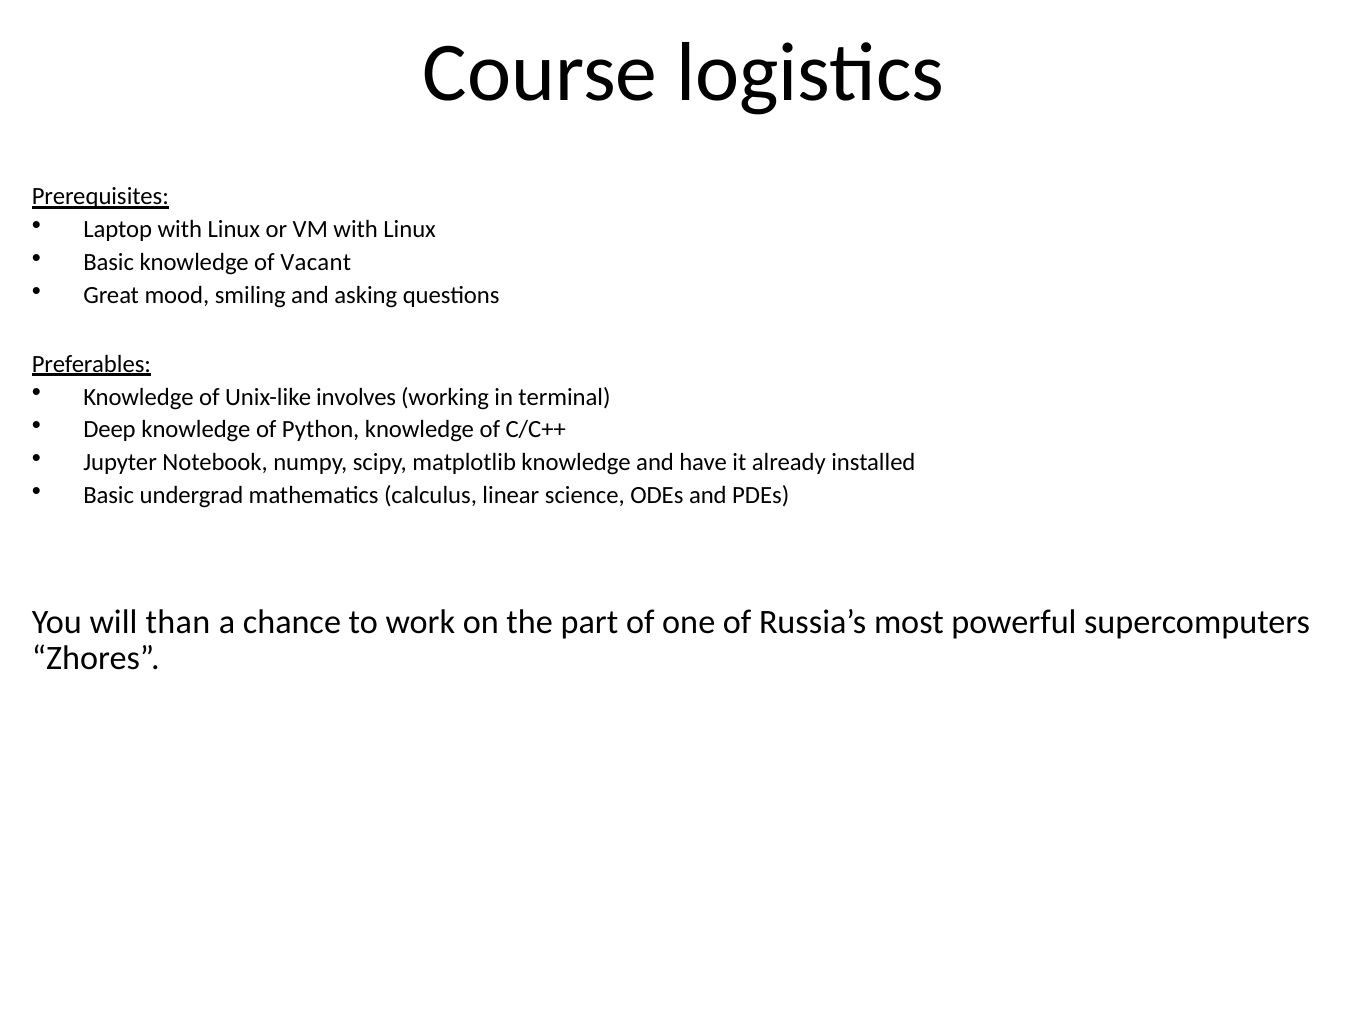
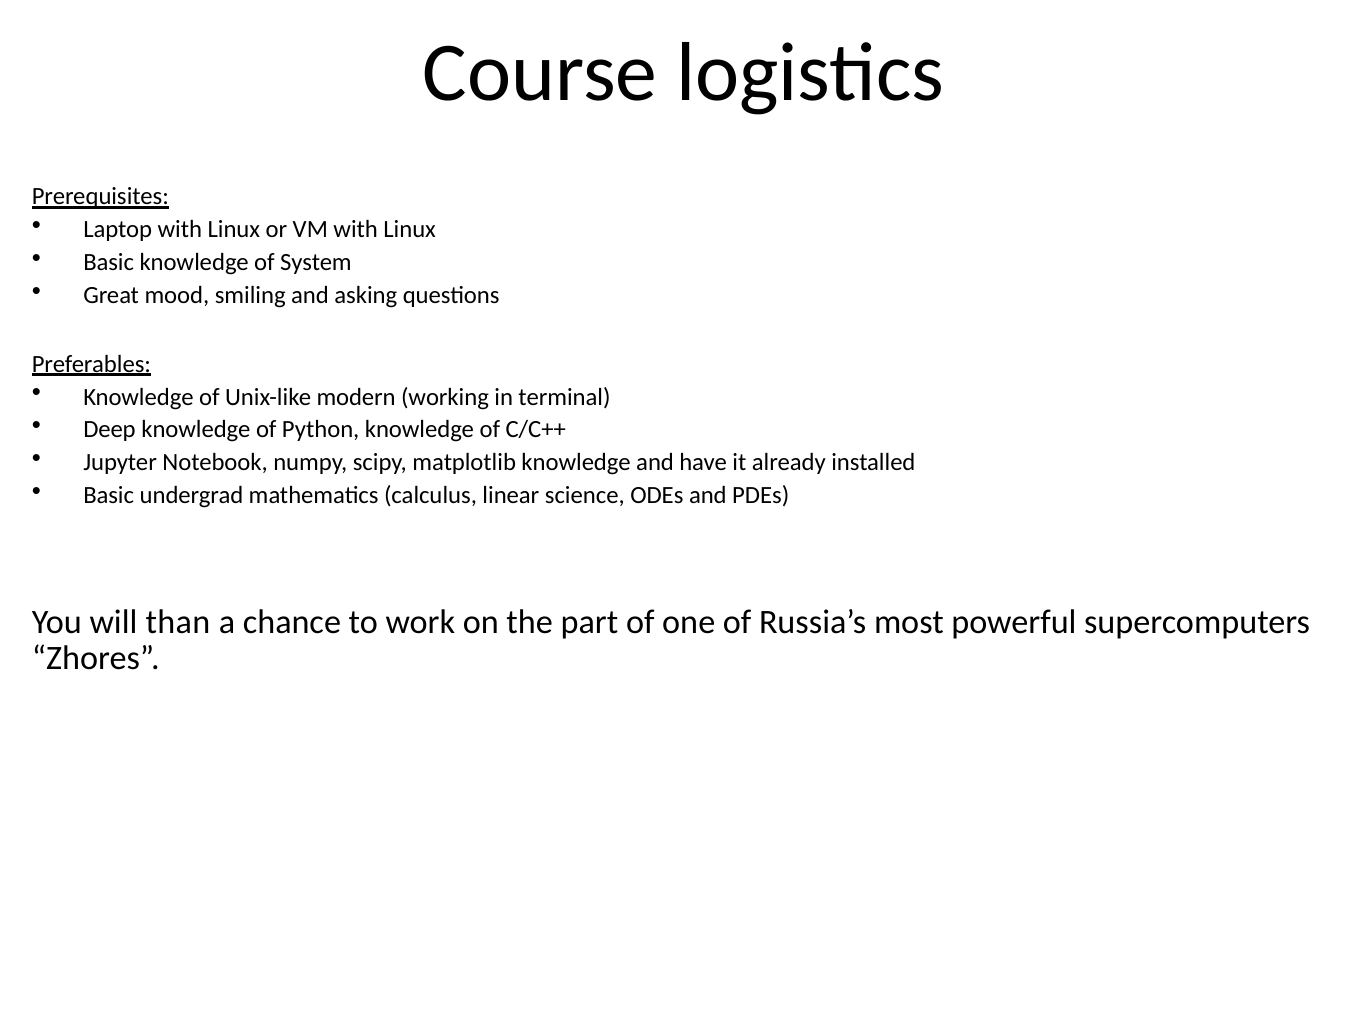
Vacant: Vacant -> System (316, 263)
involves: involves -> modern (356, 397)
